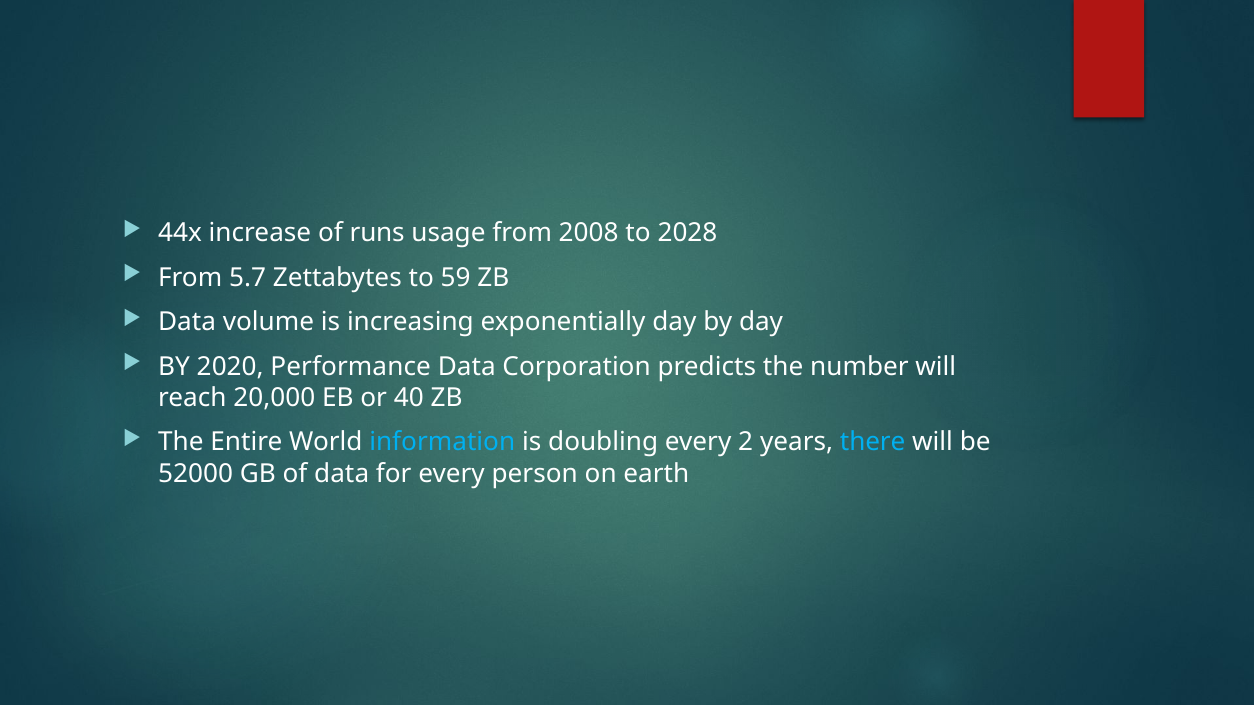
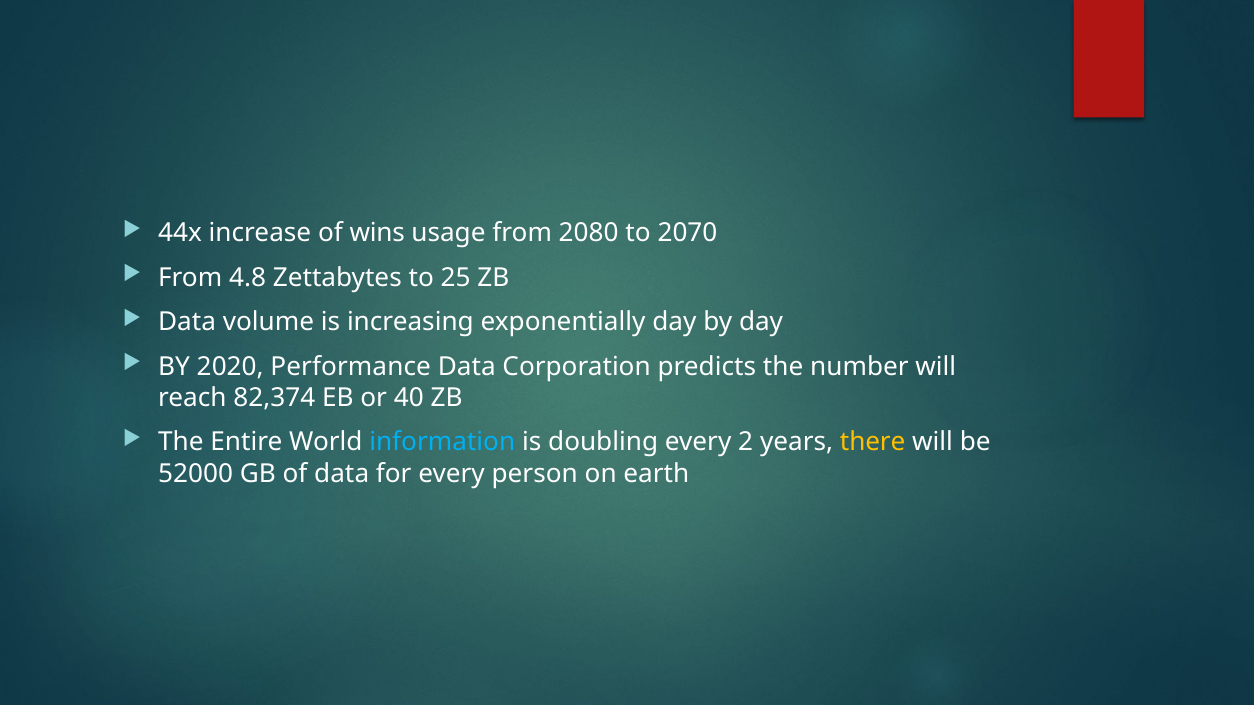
runs: runs -> wins (377, 233)
2008: 2008 -> 2080 (589, 233)
2028: 2028 -> 2070 (688, 233)
5.7: 5.7 -> 4.8 (248, 278)
59: 59 -> 25 (456, 278)
20,000: 20,000 -> 82,374 (274, 398)
there colour: light blue -> yellow (873, 442)
